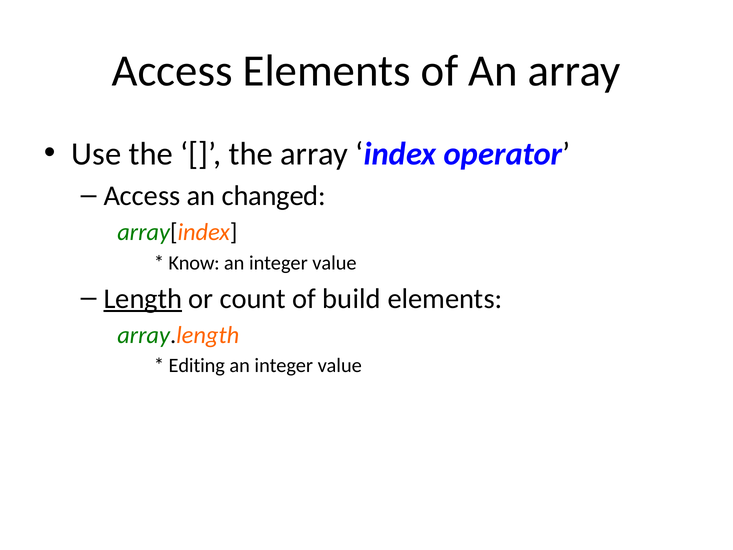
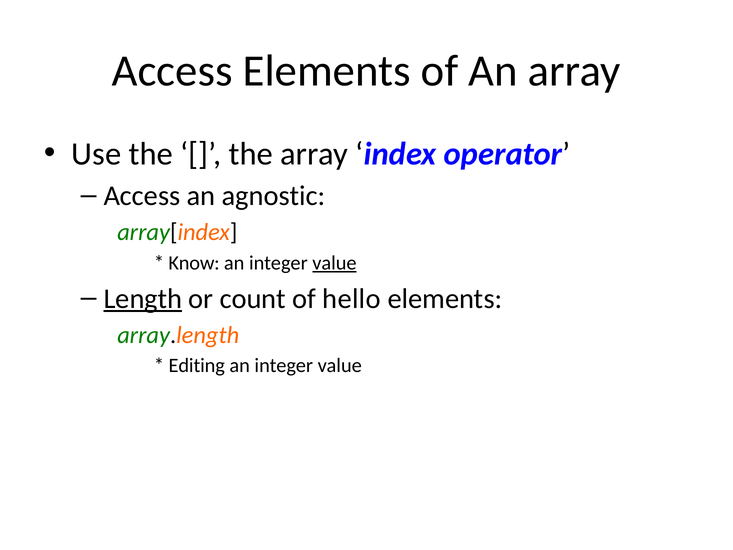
changed: changed -> agnostic (274, 196)
value underline: none -> present (334, 263)
build: build -> hello (352, 299)
